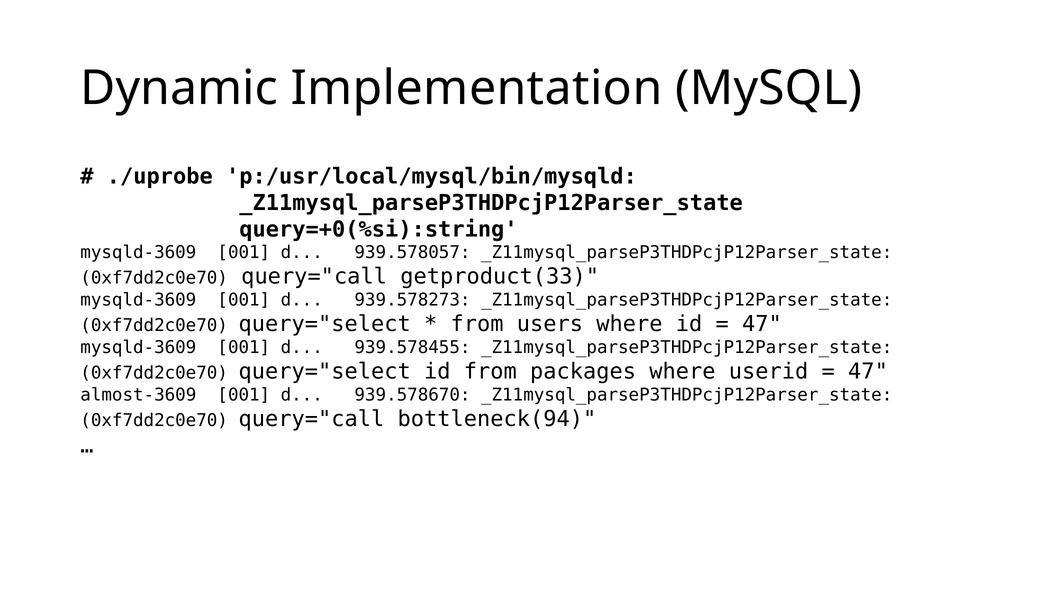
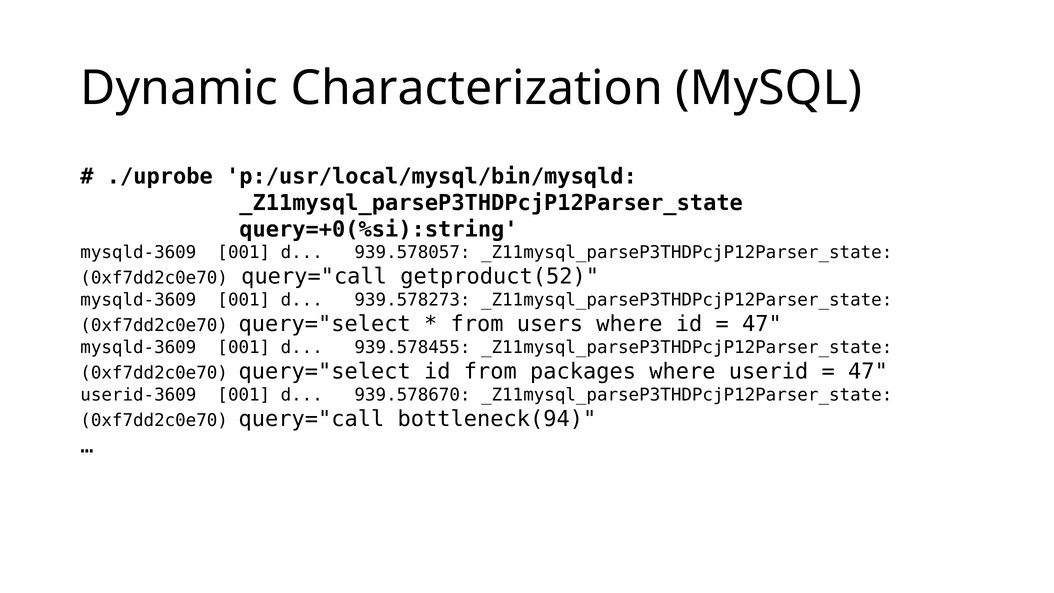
Implementation: Implementation -> Characterization (477, 89)
getproduct(33: getproduct(33 -> getproduct(52 (500, 277)
almost-3609: almost-3609 -> userid-3609 (138, 395)
